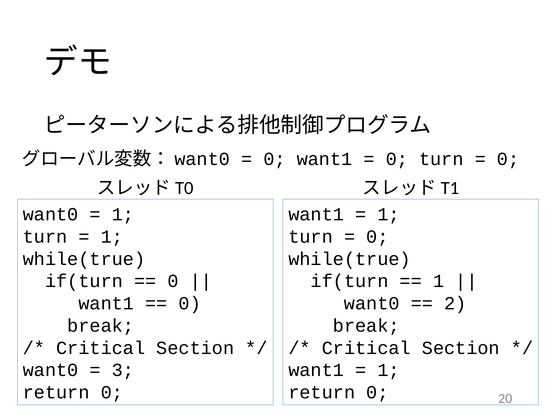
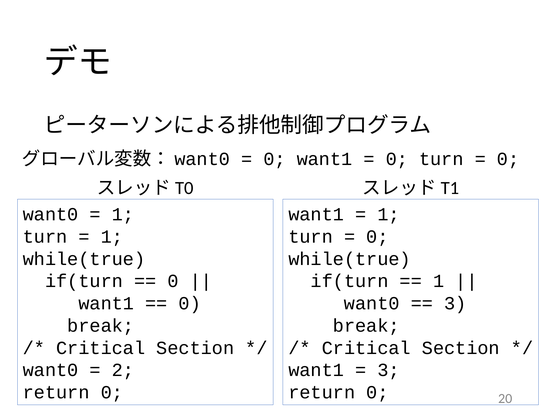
2: 2 -> 3 (455, 303)
3: 3 -> 2 (123, 370)
1: 1 -> 3 (389, 370)
